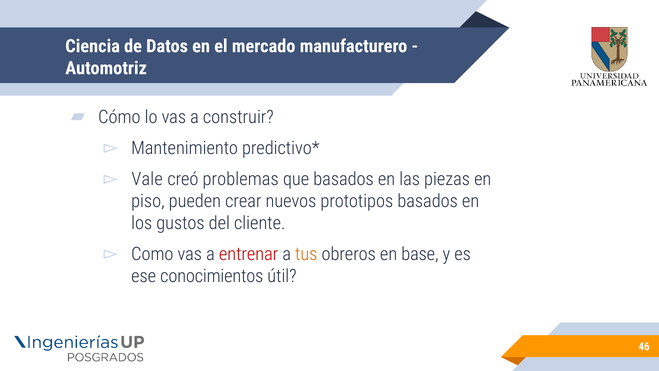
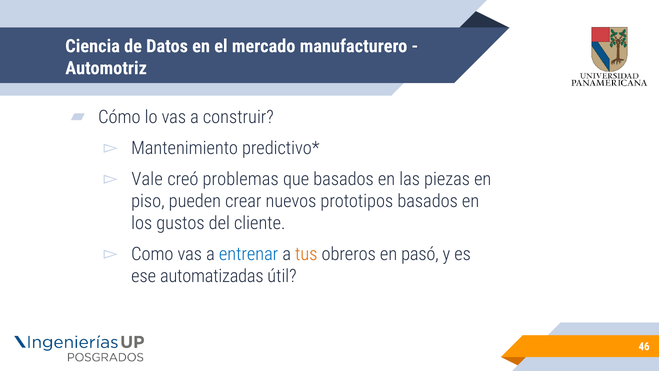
entrenar colour: red -> blue (249, 254)
base: base -> pasó (420, 254)
conocimientos: conocimientos -> automatizadas (212, 276)
